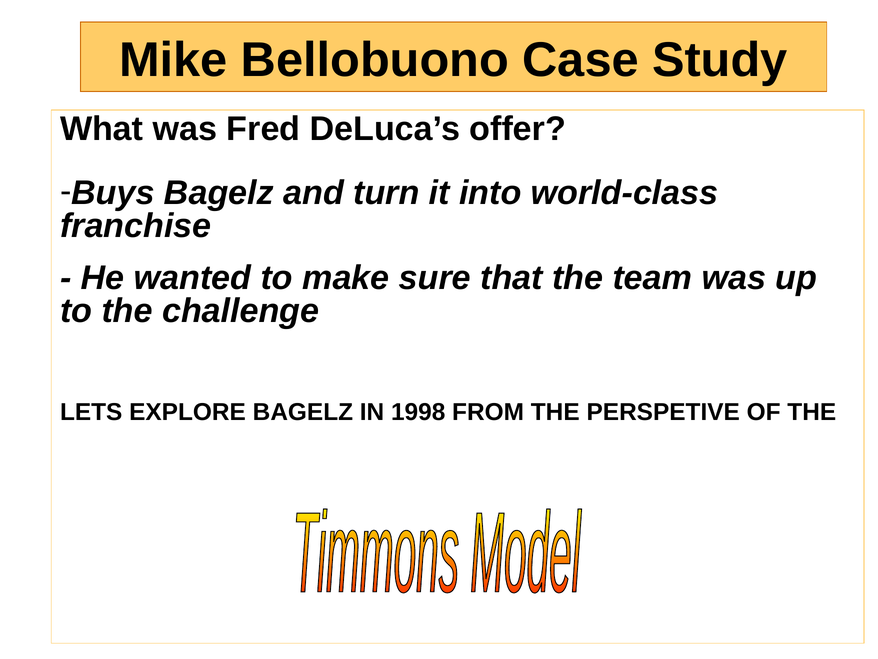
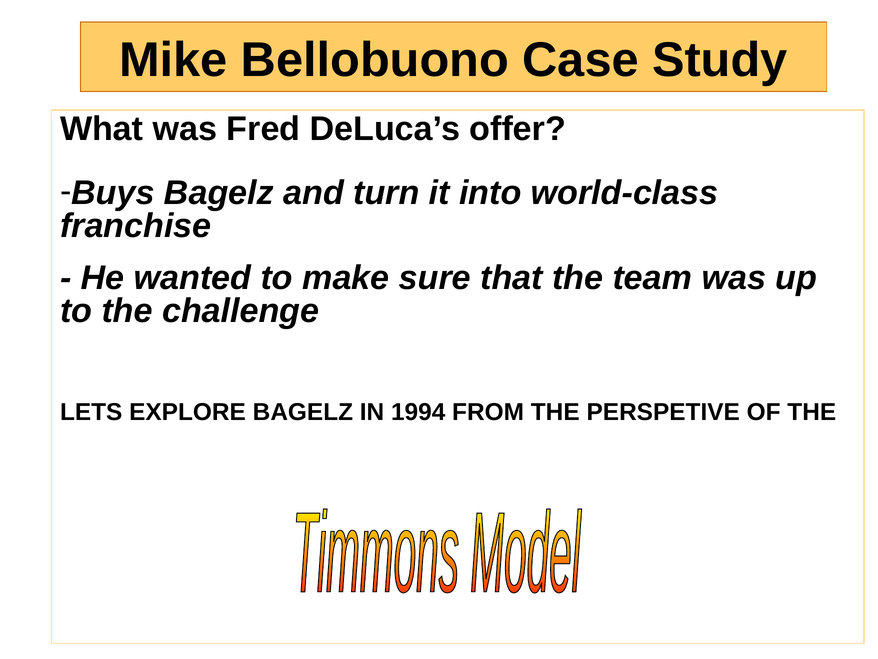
1998: 1998 -> 1994 (418, 412)
